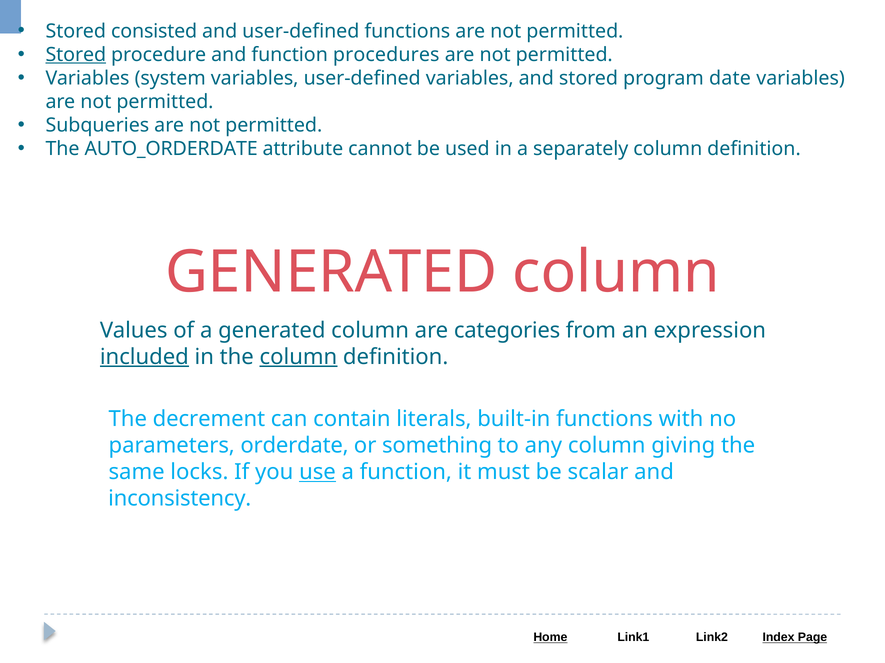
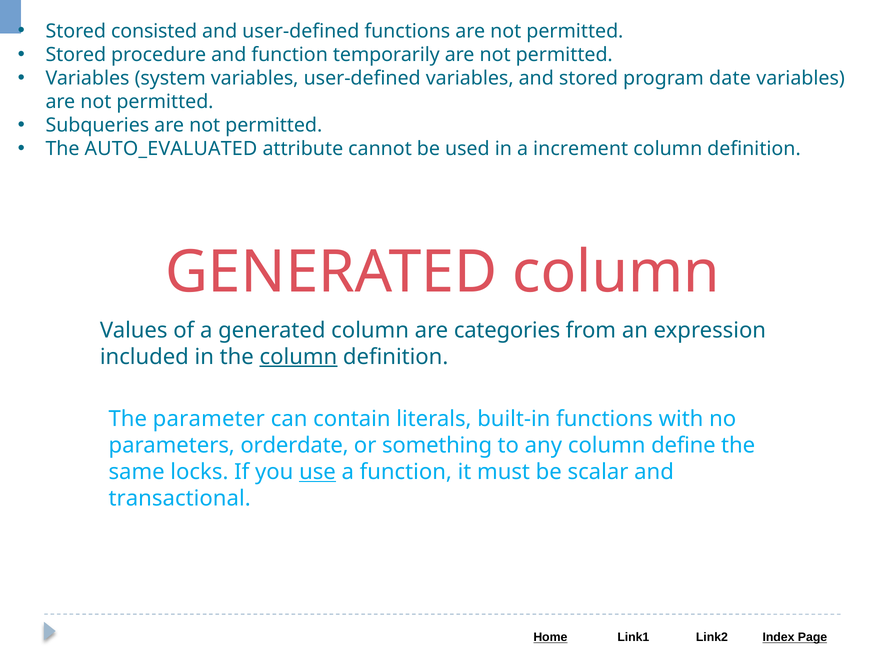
Stored underline: present -> none (76, 55)
procedures: procedures -> temporarily (386, 55)
AUTO_ORDERDATE: AUTO_ORDERDATE -> AUTO_EVALUATED (171, 149)
separately: separately -> increment (581, 149)
included underline: present -> none (144, 357)
decrement: decrement -> parameter (209, 419)
giving: giving -> define (683, 446)
inconsistency: inconsistency -> transactional (180, 499)
